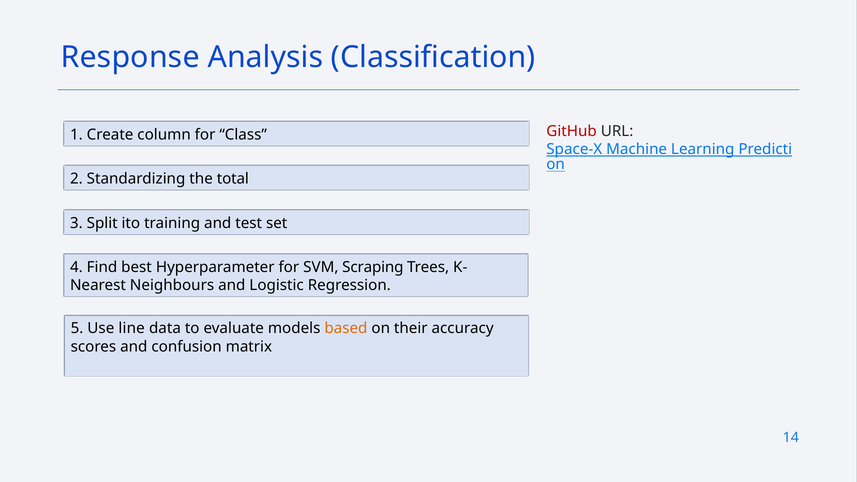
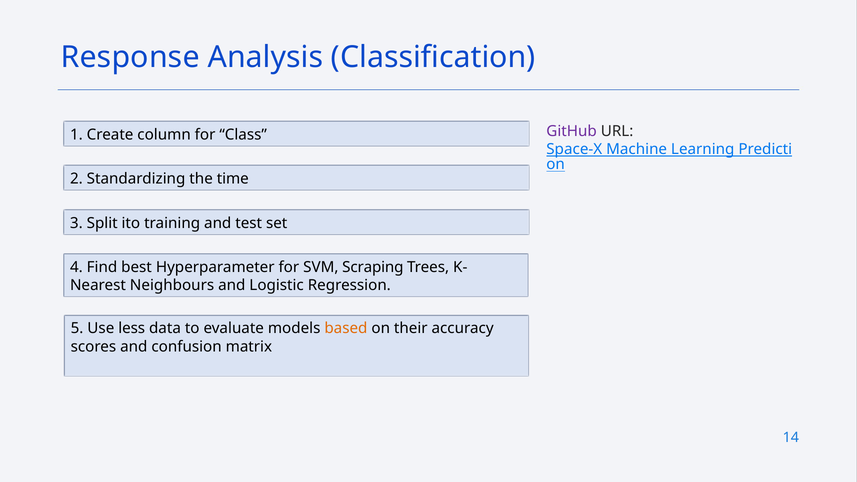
GitHub colour: red -> purple (572, 131)
total: total -> time (233, 179)
line: line -> less (132, 328)
